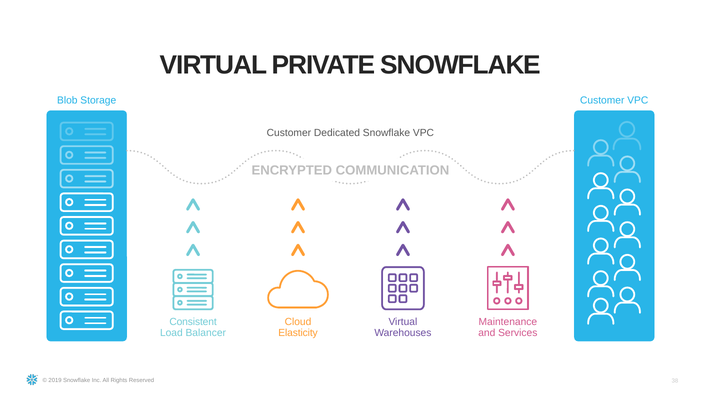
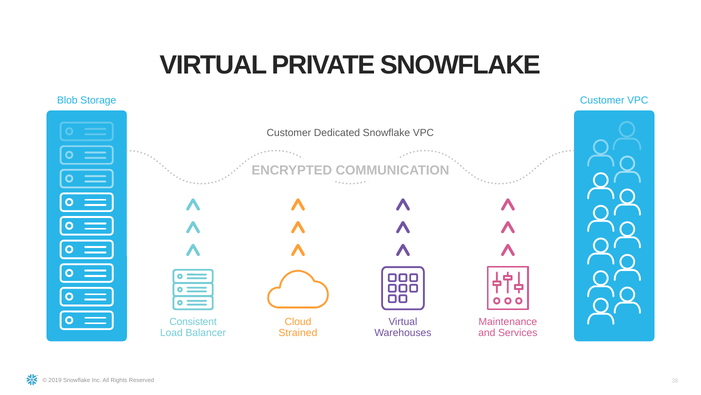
Elasticity: Elasticity -> Strained (298, 332)
